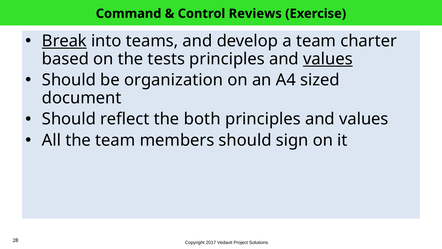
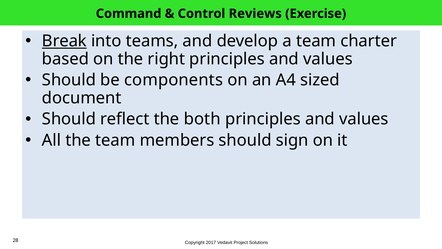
tests: tests -> right (166, 59)
values underline: present -> none (328, 59)
organization: organization -> components (174, 80)
